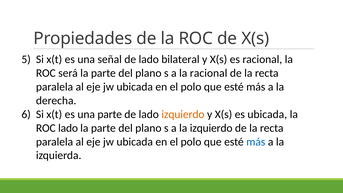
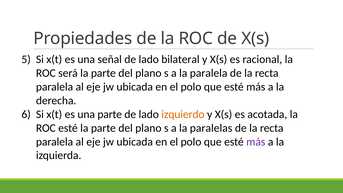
la racional: racional -> paralela (209, 73)
es ubicada: ubicada -> acotada (267, 114)
ROC lado: lado -> esté (68, 128)
la izquierdo: izquierdo -> paralelas (211, 128)
más colour: blue -> purple (256, 142)
